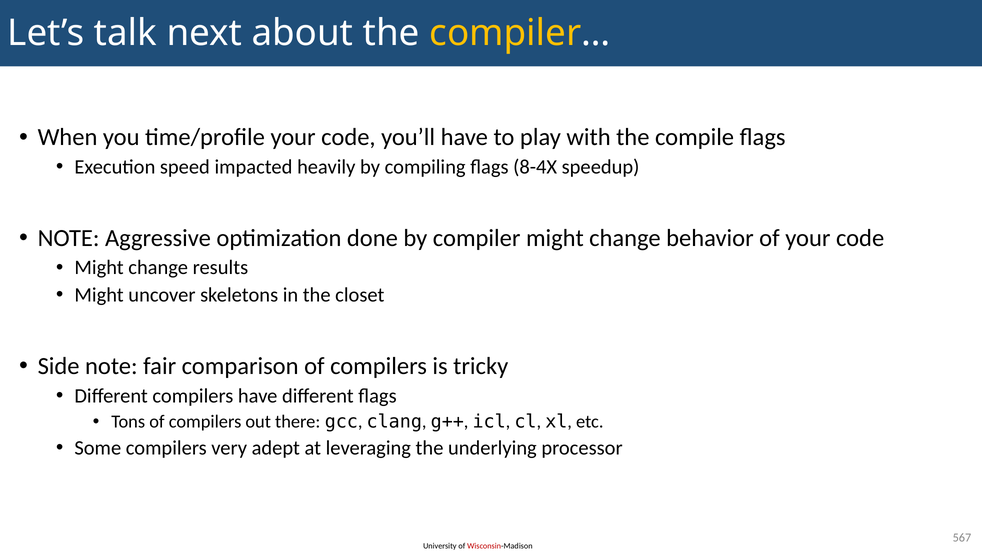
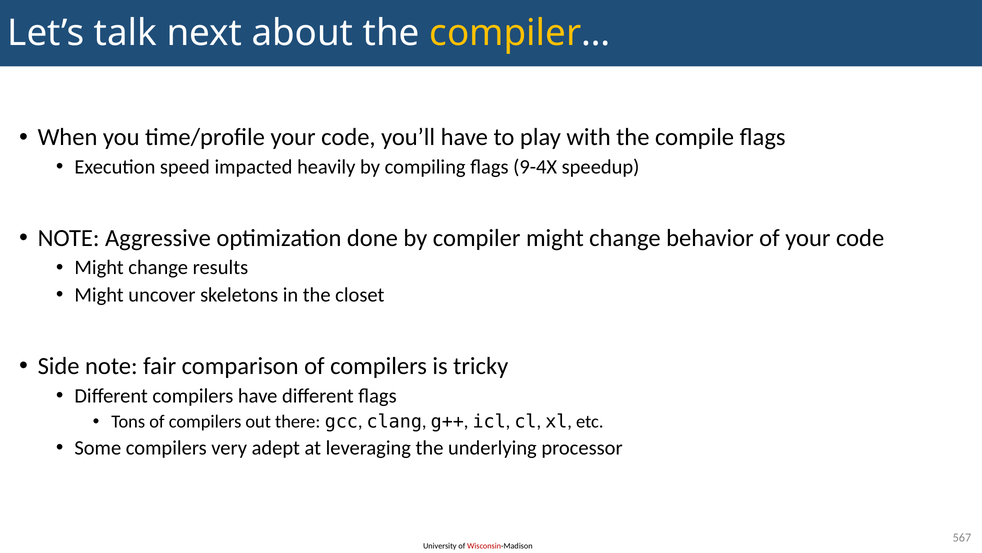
8-4X: 8-4X -> 9-4X (535, 167)
